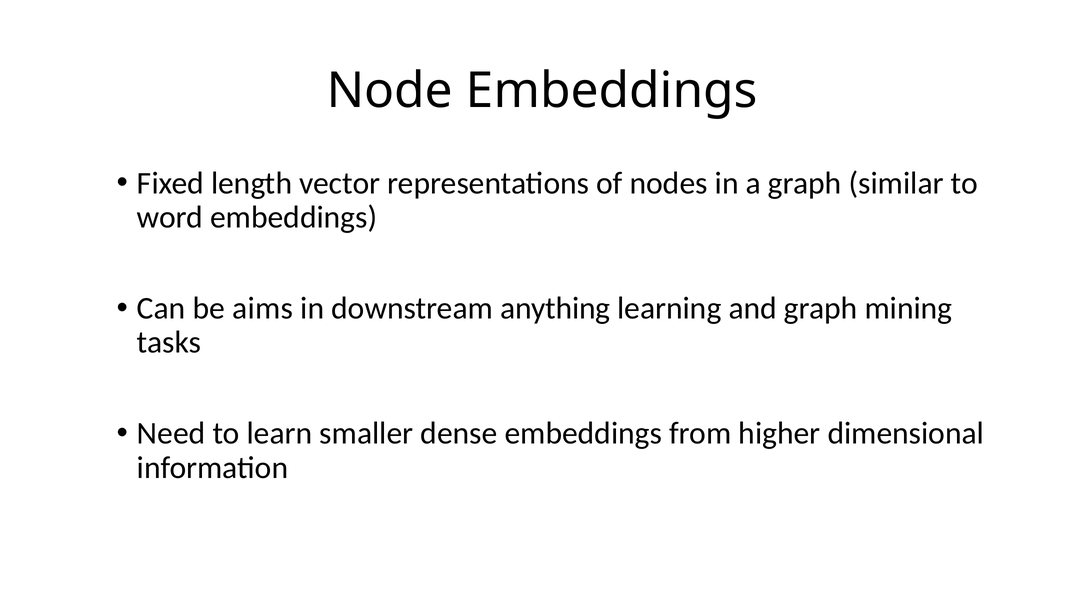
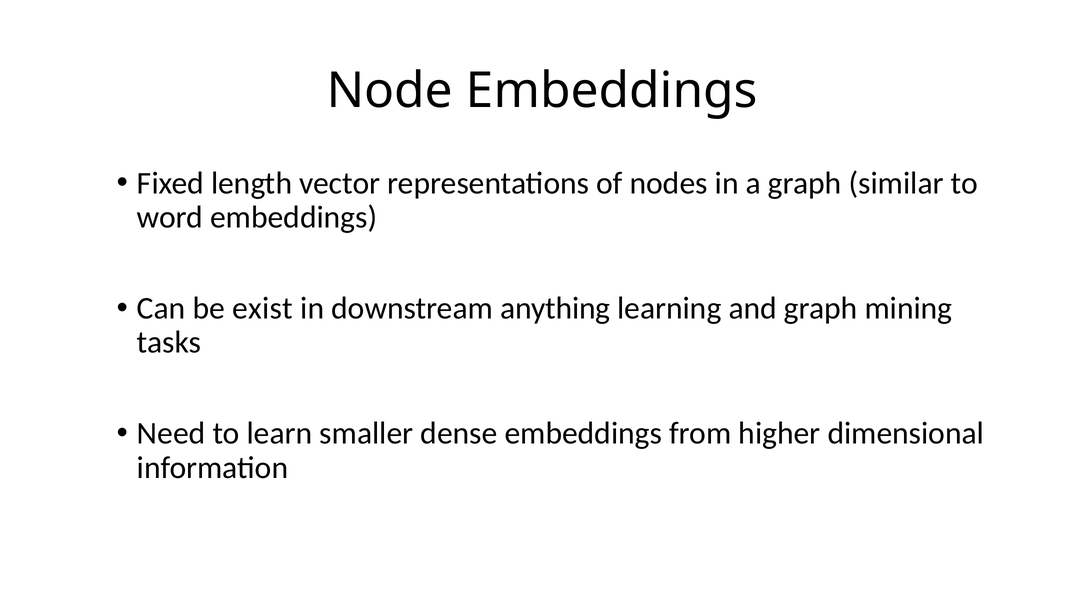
aims: aims -> exist (263, 309)
